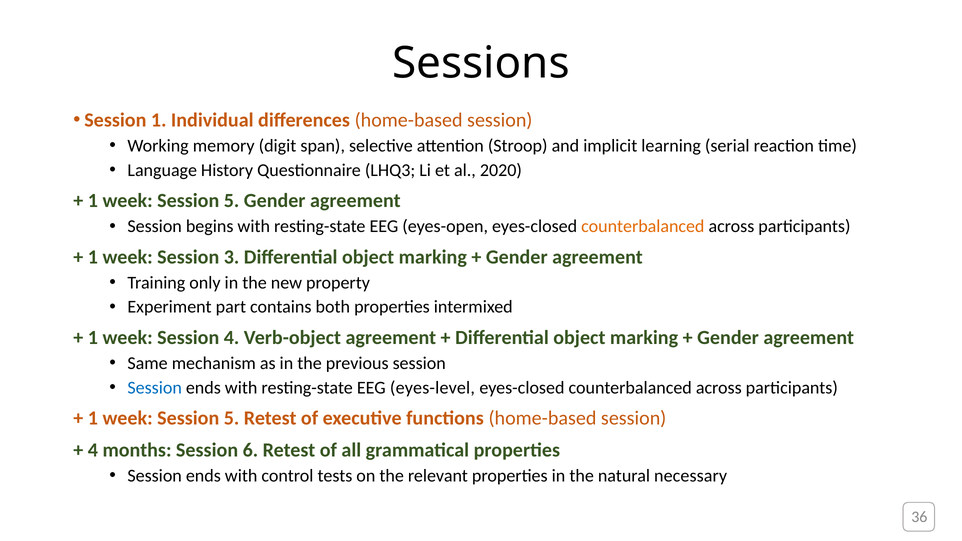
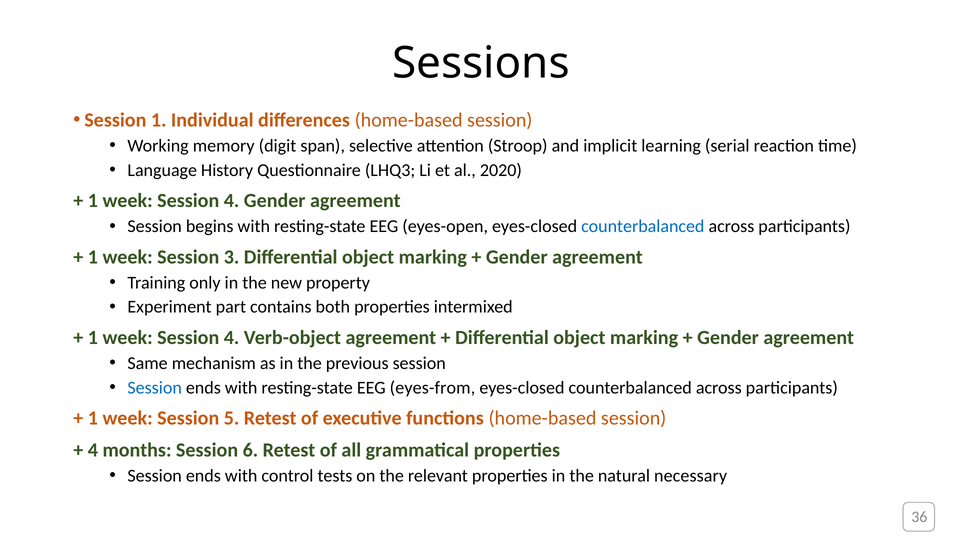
5: 5 -> 4 (232, 201)
counterbalanced colour: orange -> blue (643, 226)
eyes-level: eyes-level -> eyes-from (432, 388)
